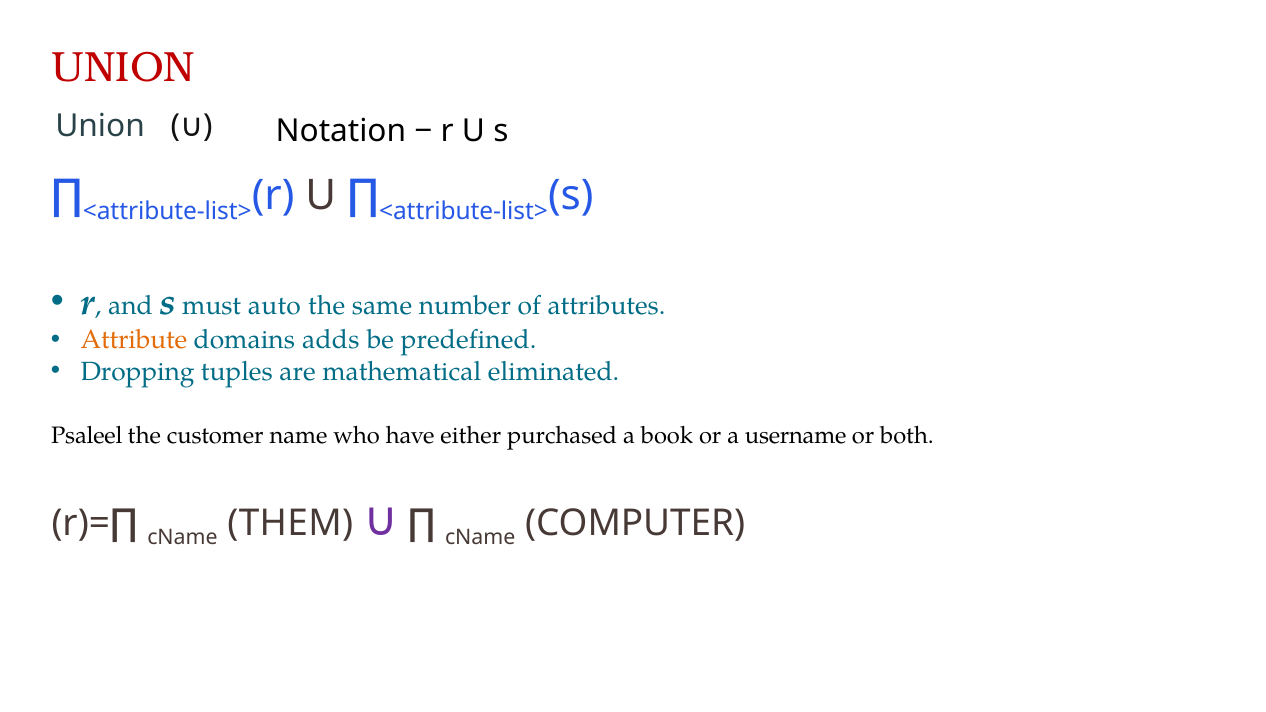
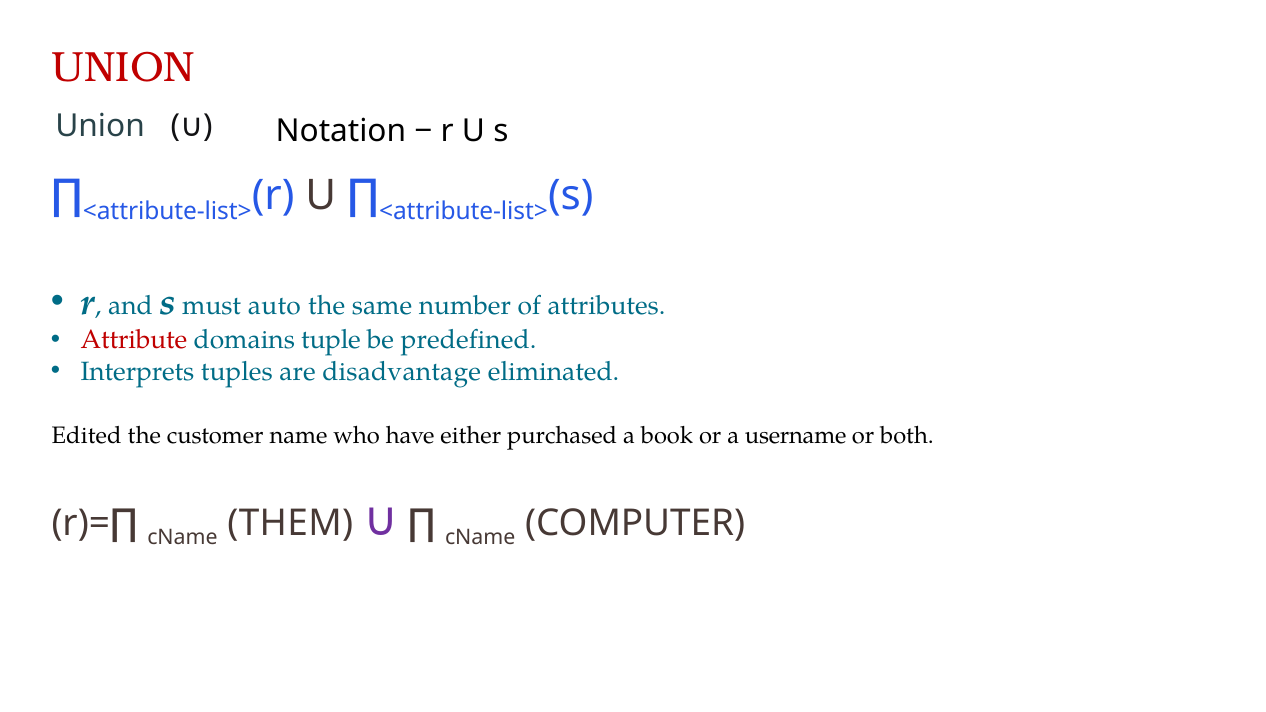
Attribute colour: orange -> red (134, 340)
adds: adds -> tuple (331, 340)
Dropping: Dropping -> Interprets (138, 372)
mathematical: mathematical -> disadvantage (402, 372)
Psaleel: Psaleel -> Edited (87, 435)
